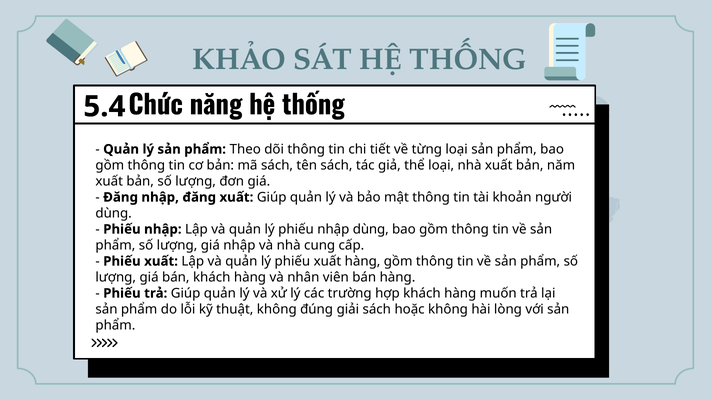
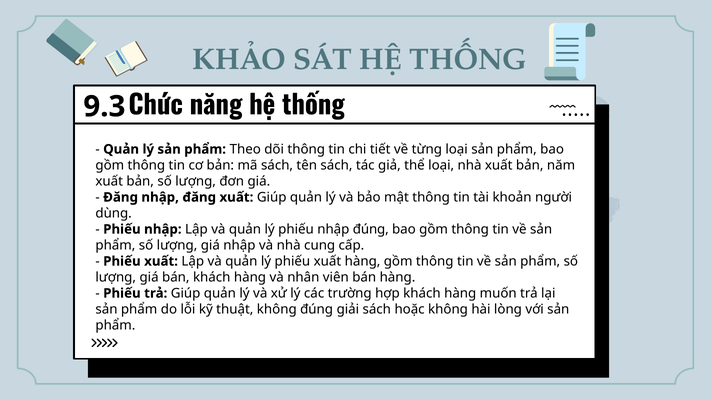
5.4: 5.4 -> 9.3 (104, 107)
nhập dùng: dùng -> đúng (371, 229)
